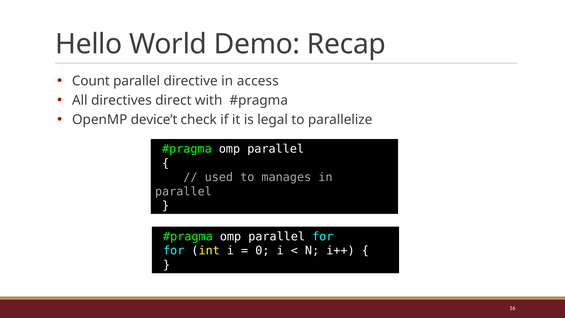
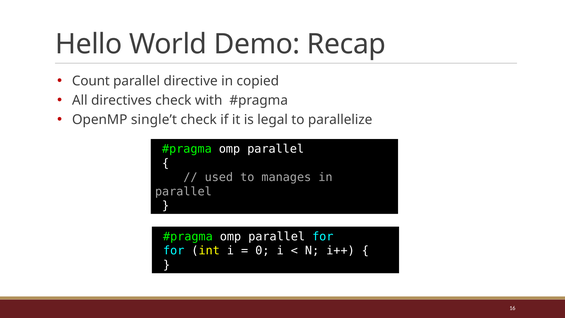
access: access -> copied (258, 81)
directives direct: direct -> check (173, 100)
device’t: device’t -> single’t (154, 120)
